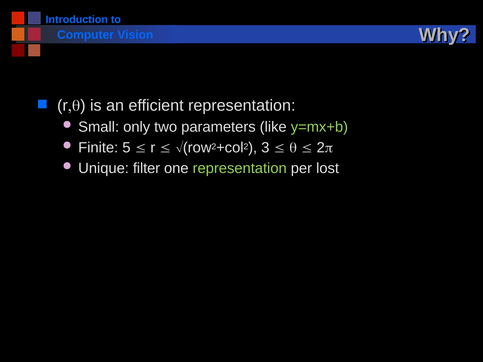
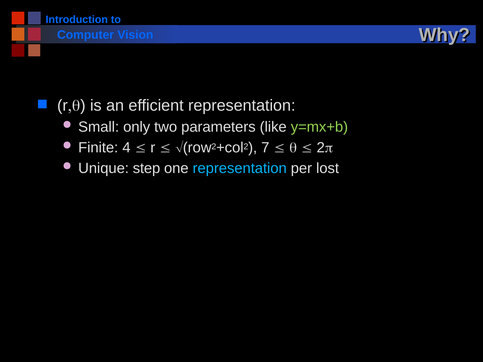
5: 5 -> 4 (126, 148)
3: 3 -> 7 (265, 148)
filter: filter -> step (147, 168)
representation colour: light green -> light blue (240, 168)
